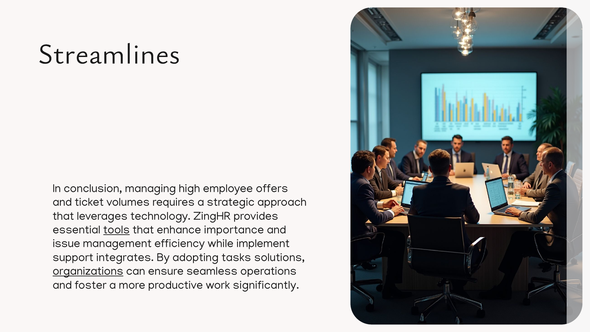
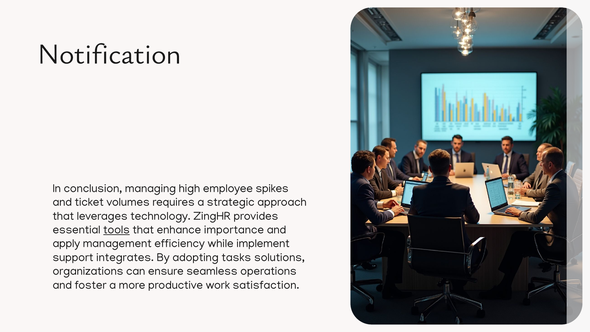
Streamlines: Streamlines -> Notification (109, 54)
offers: offers -> spikes (272, 188)
issue: issue -> apply (66, 243)
organizations underline: present -> none (88, 271)
significantly: significantly -> satisfaction (266, 285)
